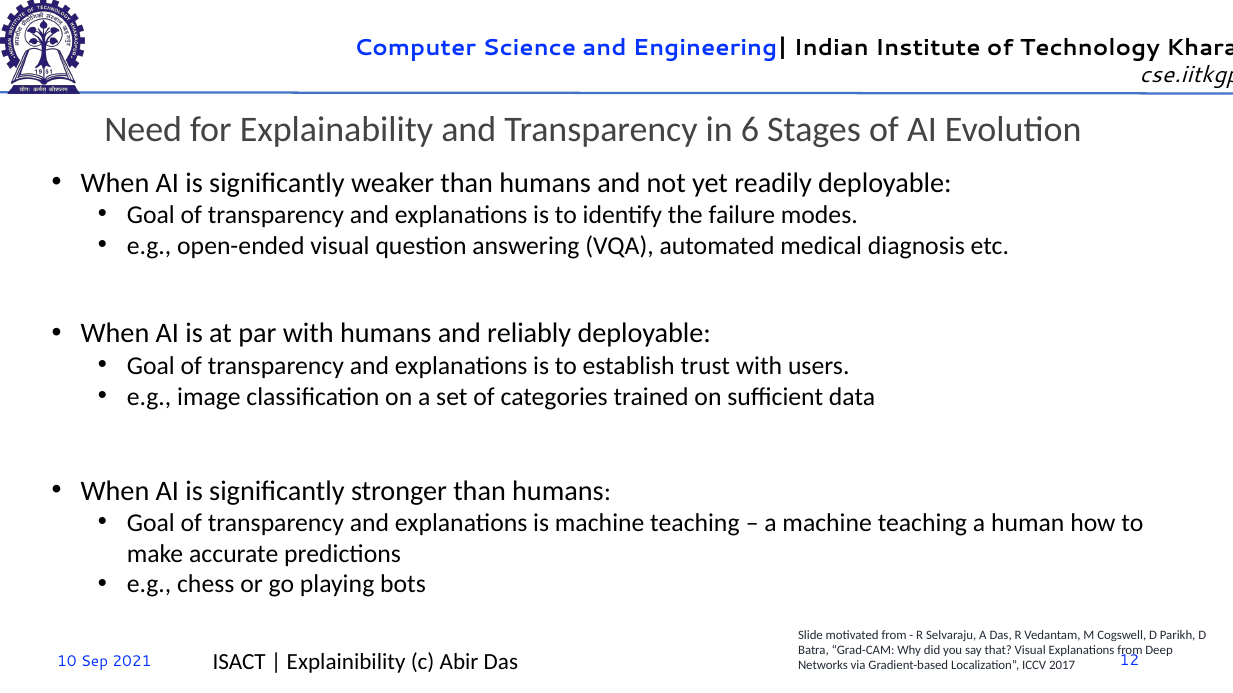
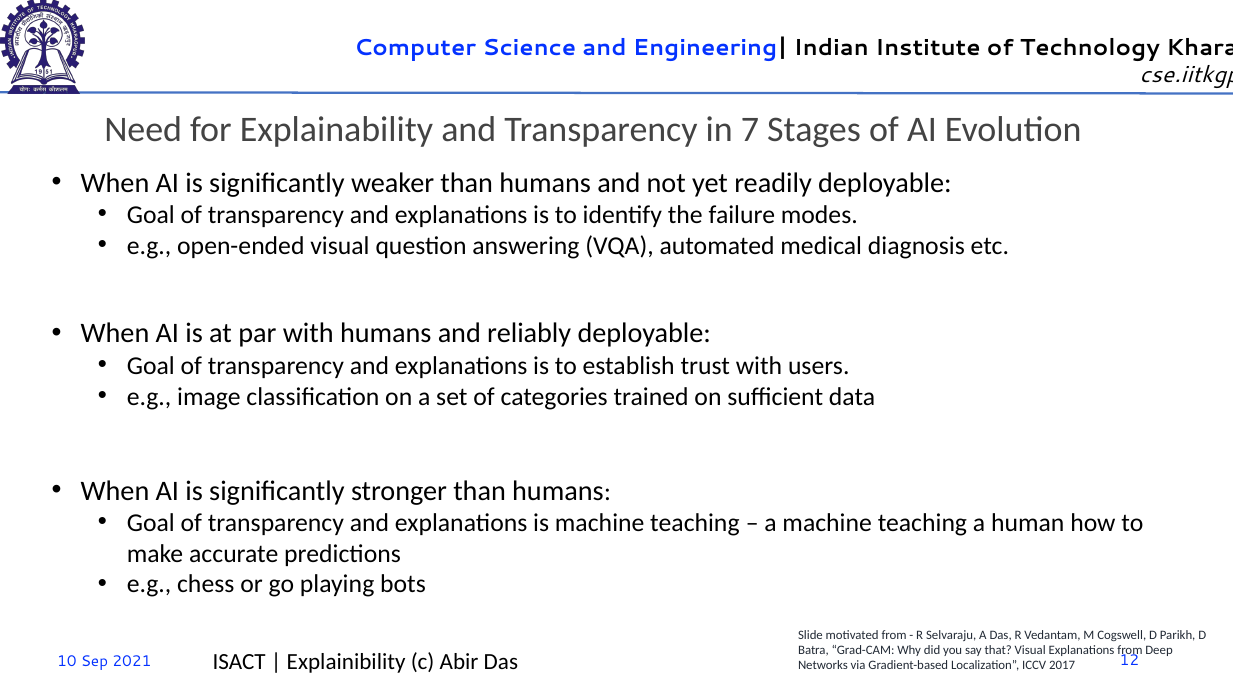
6: 6 -> 7 (750, 130)
